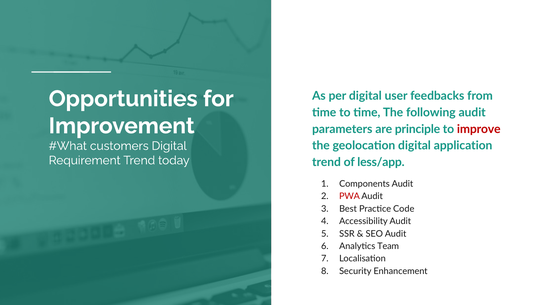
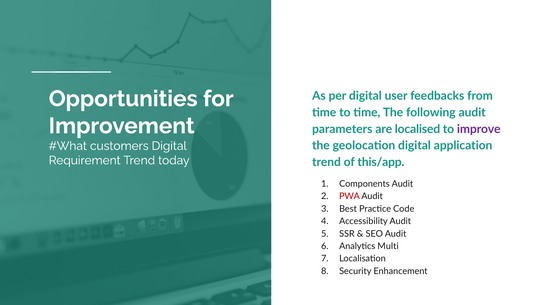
principle: principle -> localised (418, 129)
improve colour: red -> purple (479, 129)
less/app: less/app -> this/app (381, 162)
Team: Team -> Multi (388, 246)
